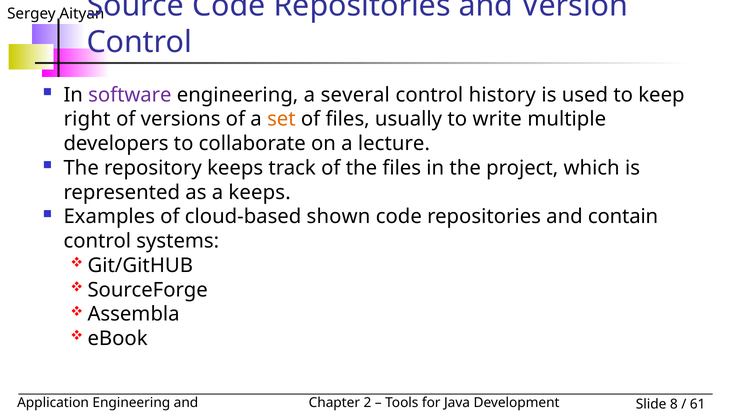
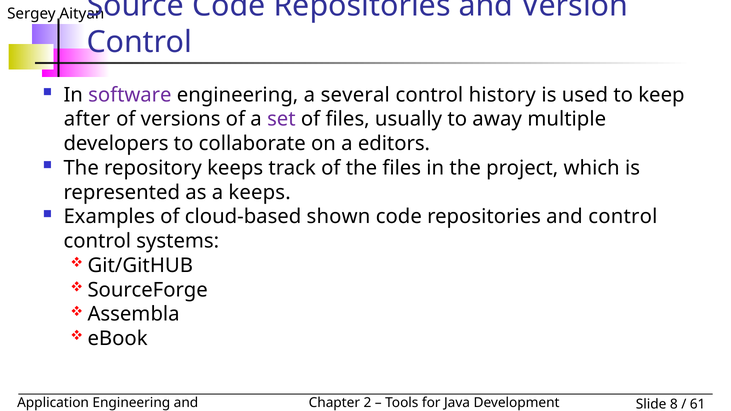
right: right -> after (87, 119)
set colour: orange -> purple (281, 119)
write: write -> away (497, 119)
lecture: lecture -> editors (394, 144)
and contain: contain -> control (623, 217)
